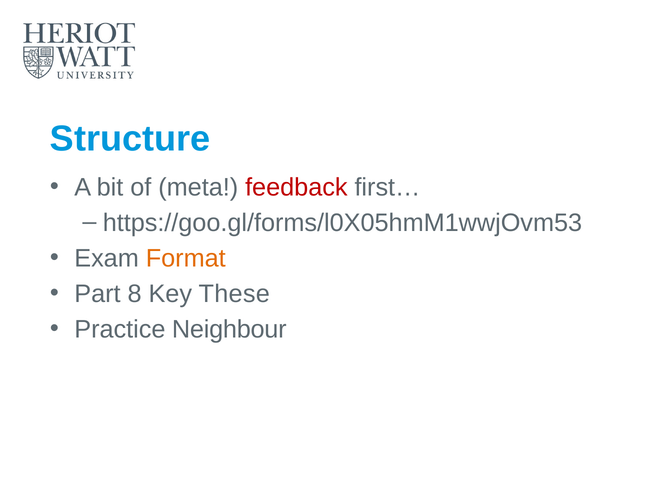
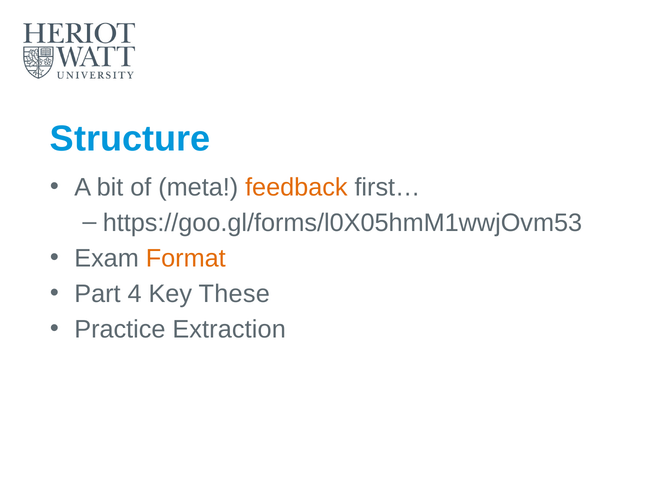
feedback colour: red -> orange (296, 187)
8: 8 -> 4 (135, 293)
Neighbour: Neighbour -> Extraction (229, 329)
